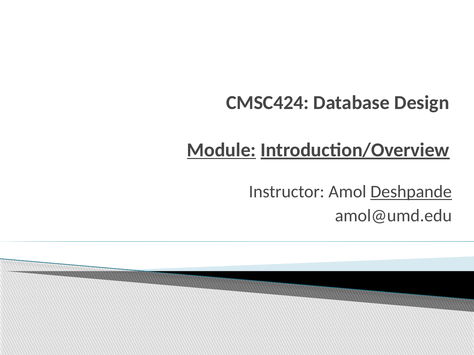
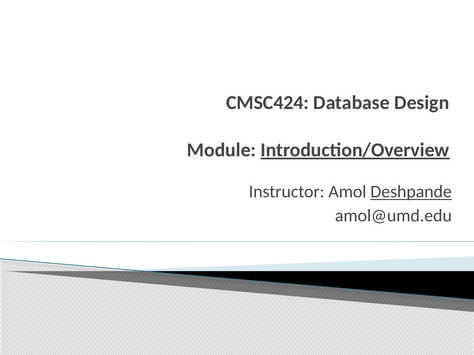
Module underline: present -> none (221, 150)
